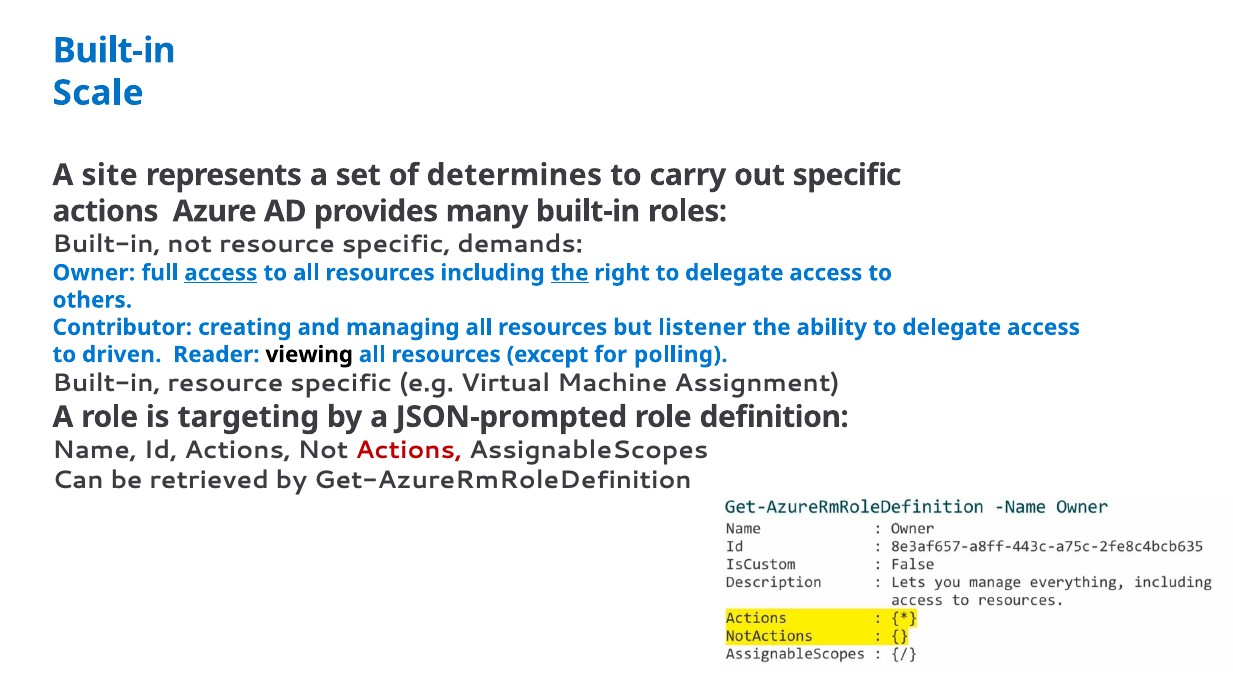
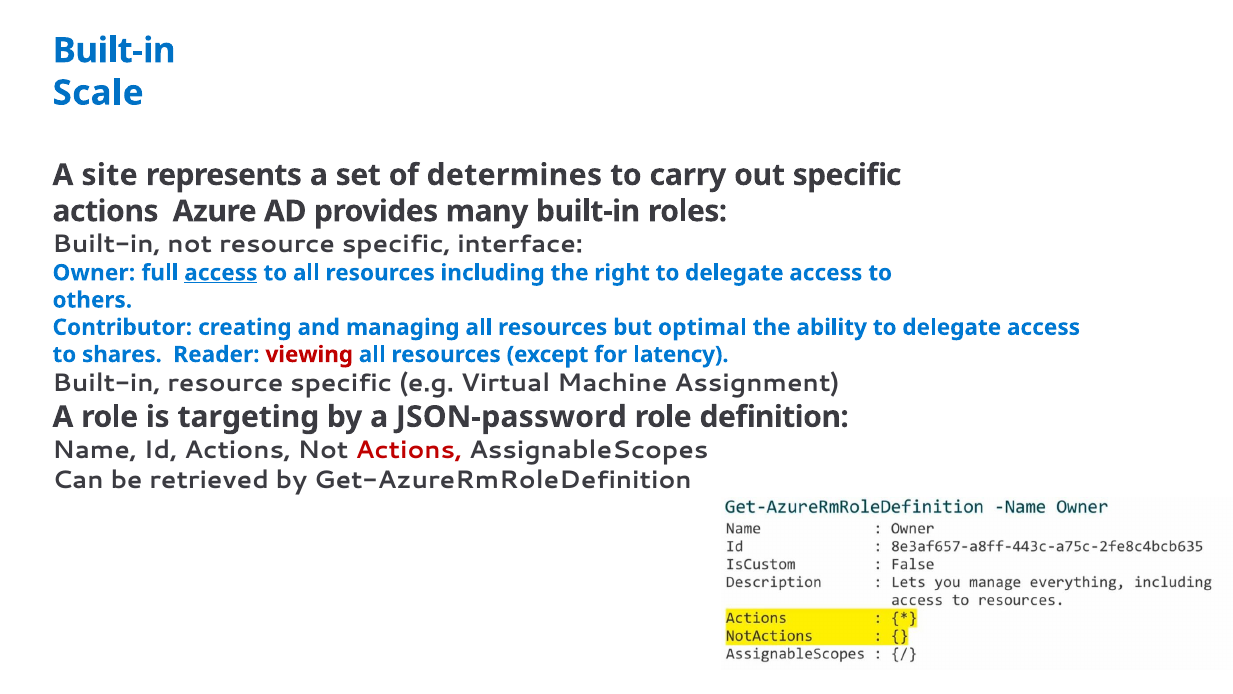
demands: demands -> interface (520, 244)
the underline: present -> none (570, 273)
listener: listener -> optimal (702, 327)
driven: driven -> shares (122, 355)
viewing colour: black -> red (309, 355)
polling: polling -> latency (681, 355)
JSON-prompted: JSON-prompted -> JSON-password (511, 417)
